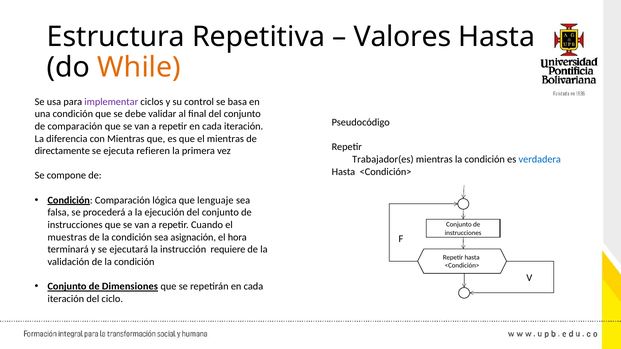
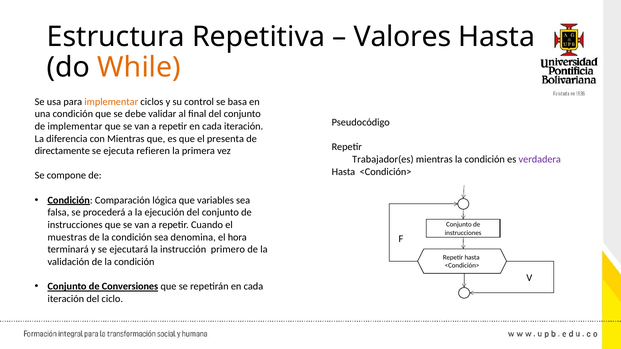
implementar colour: purple -> orange (111, 102)
de comparación: comparación -> implementar (75, 126)
el mientras: mientras -> presenta (225, 139)
verdadera colour: blue -> purple (540, 159)
lenguaje: lenguaje -> variables (215, 200)
asignación: asignación -> denomina (193, 237)
requiere: requiere -> primero (228, 250)
Dimensiones: Dimensiones -> Conversiones (130, 287)
